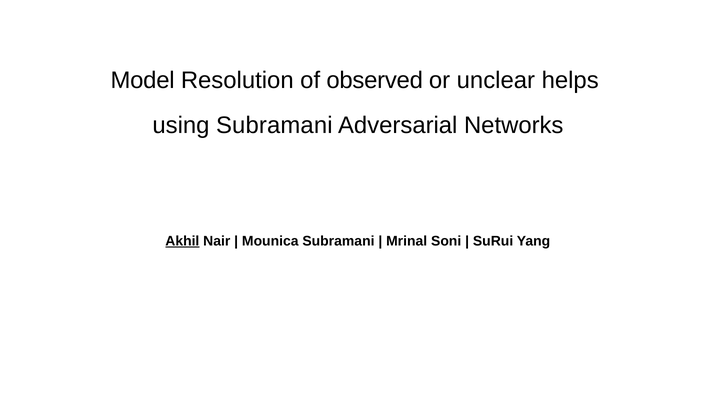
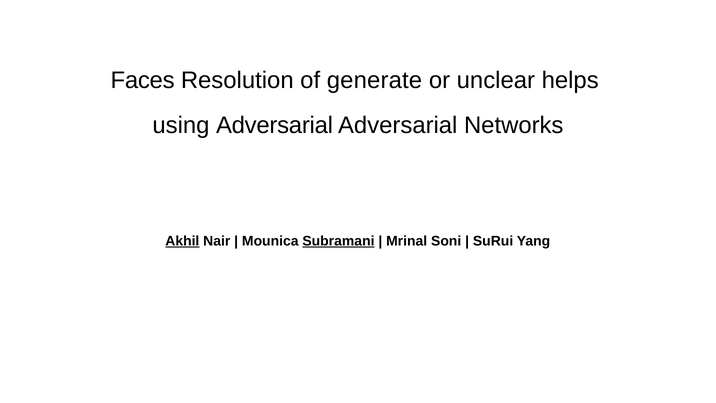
Model: Model -> Faces (143, 80)
observed: observed -> generate (374, 80)
using Subramani: Subramani -> Adversarial (275, 125)
Subramani underline: none -> present (338, 241)
